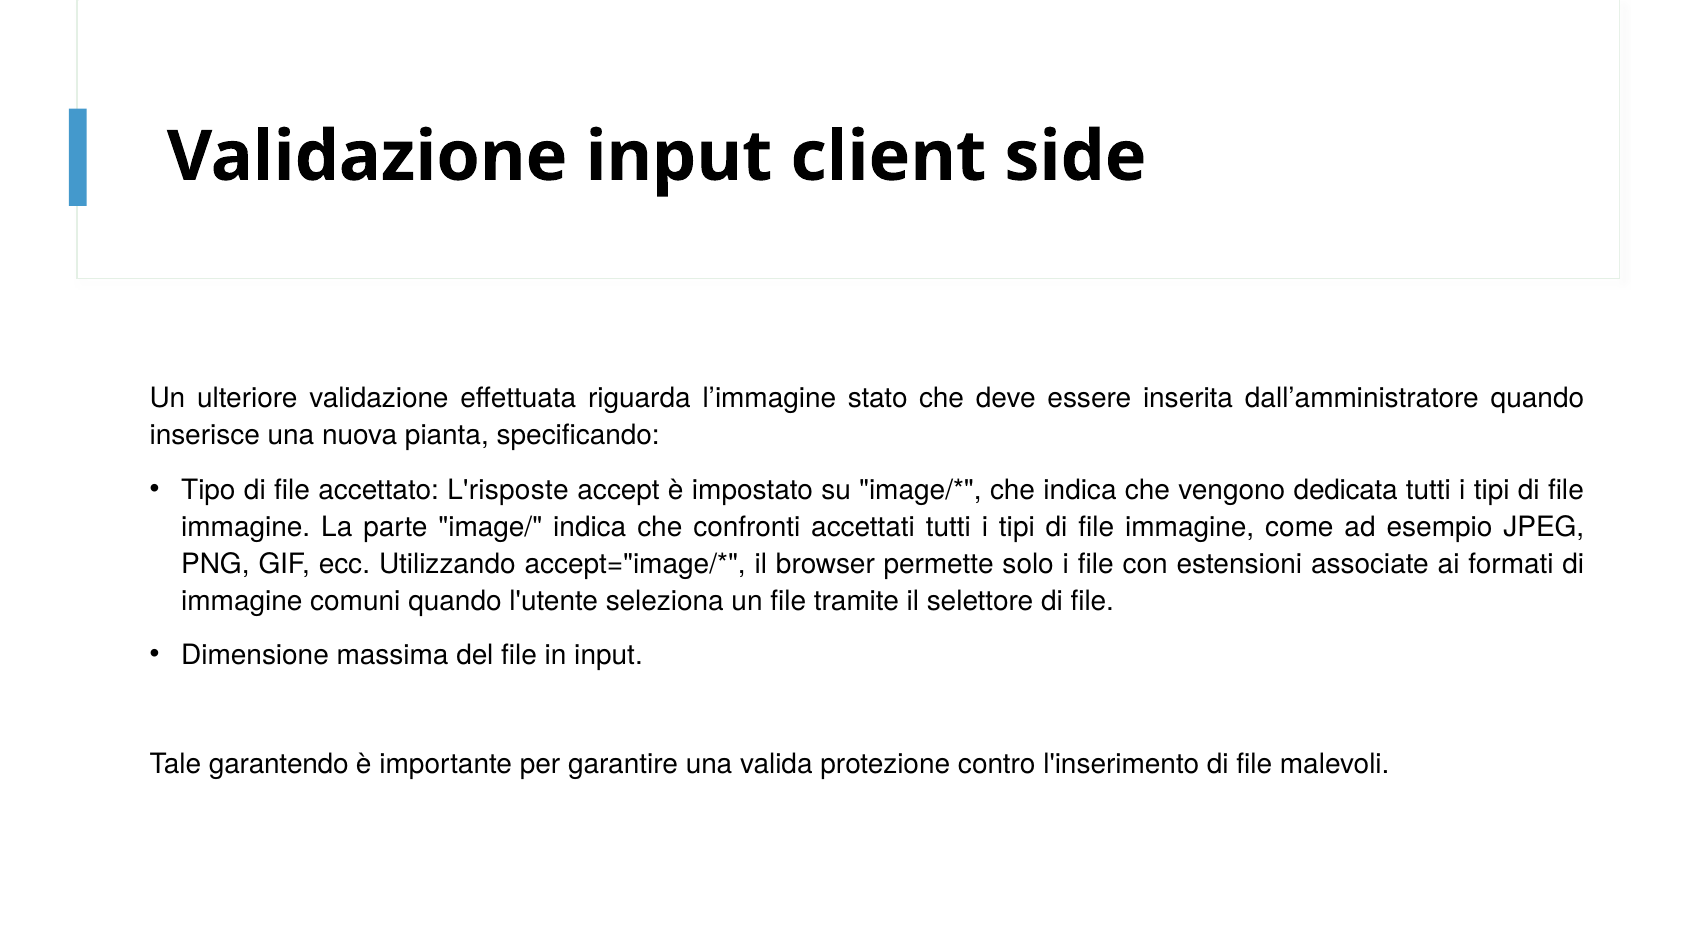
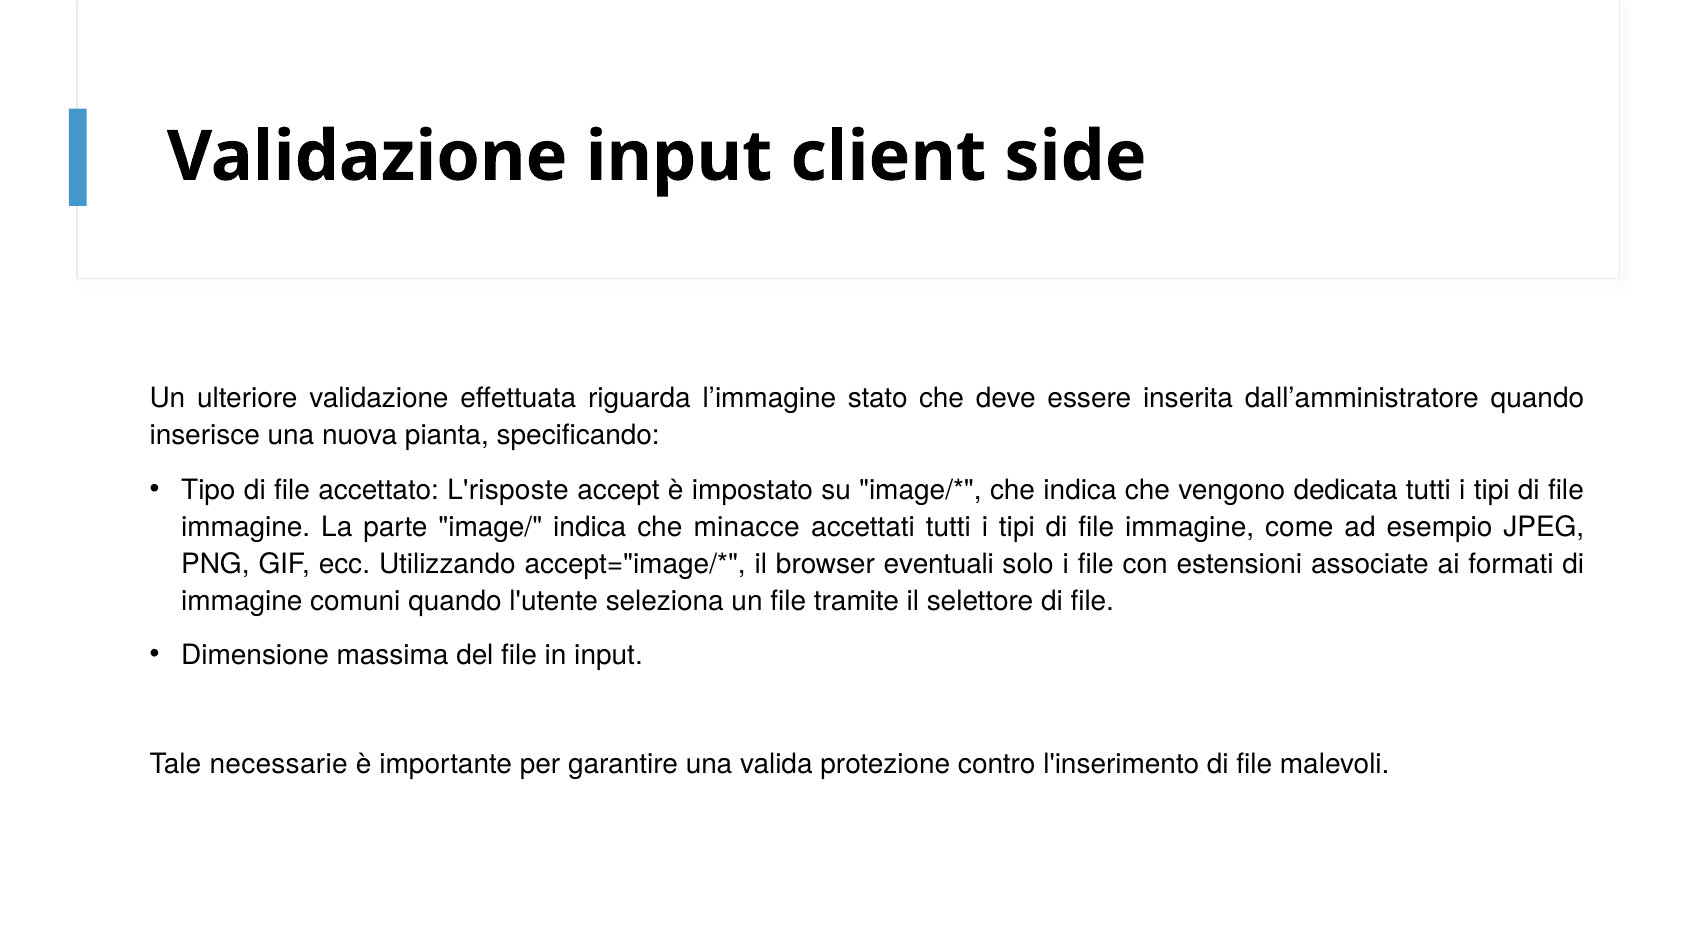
confronti: confronti -> minacce (747, 527)
permette: permette -> eventuali (939, 564)
garantendo: garantendo -> necessarie (279, 764)
